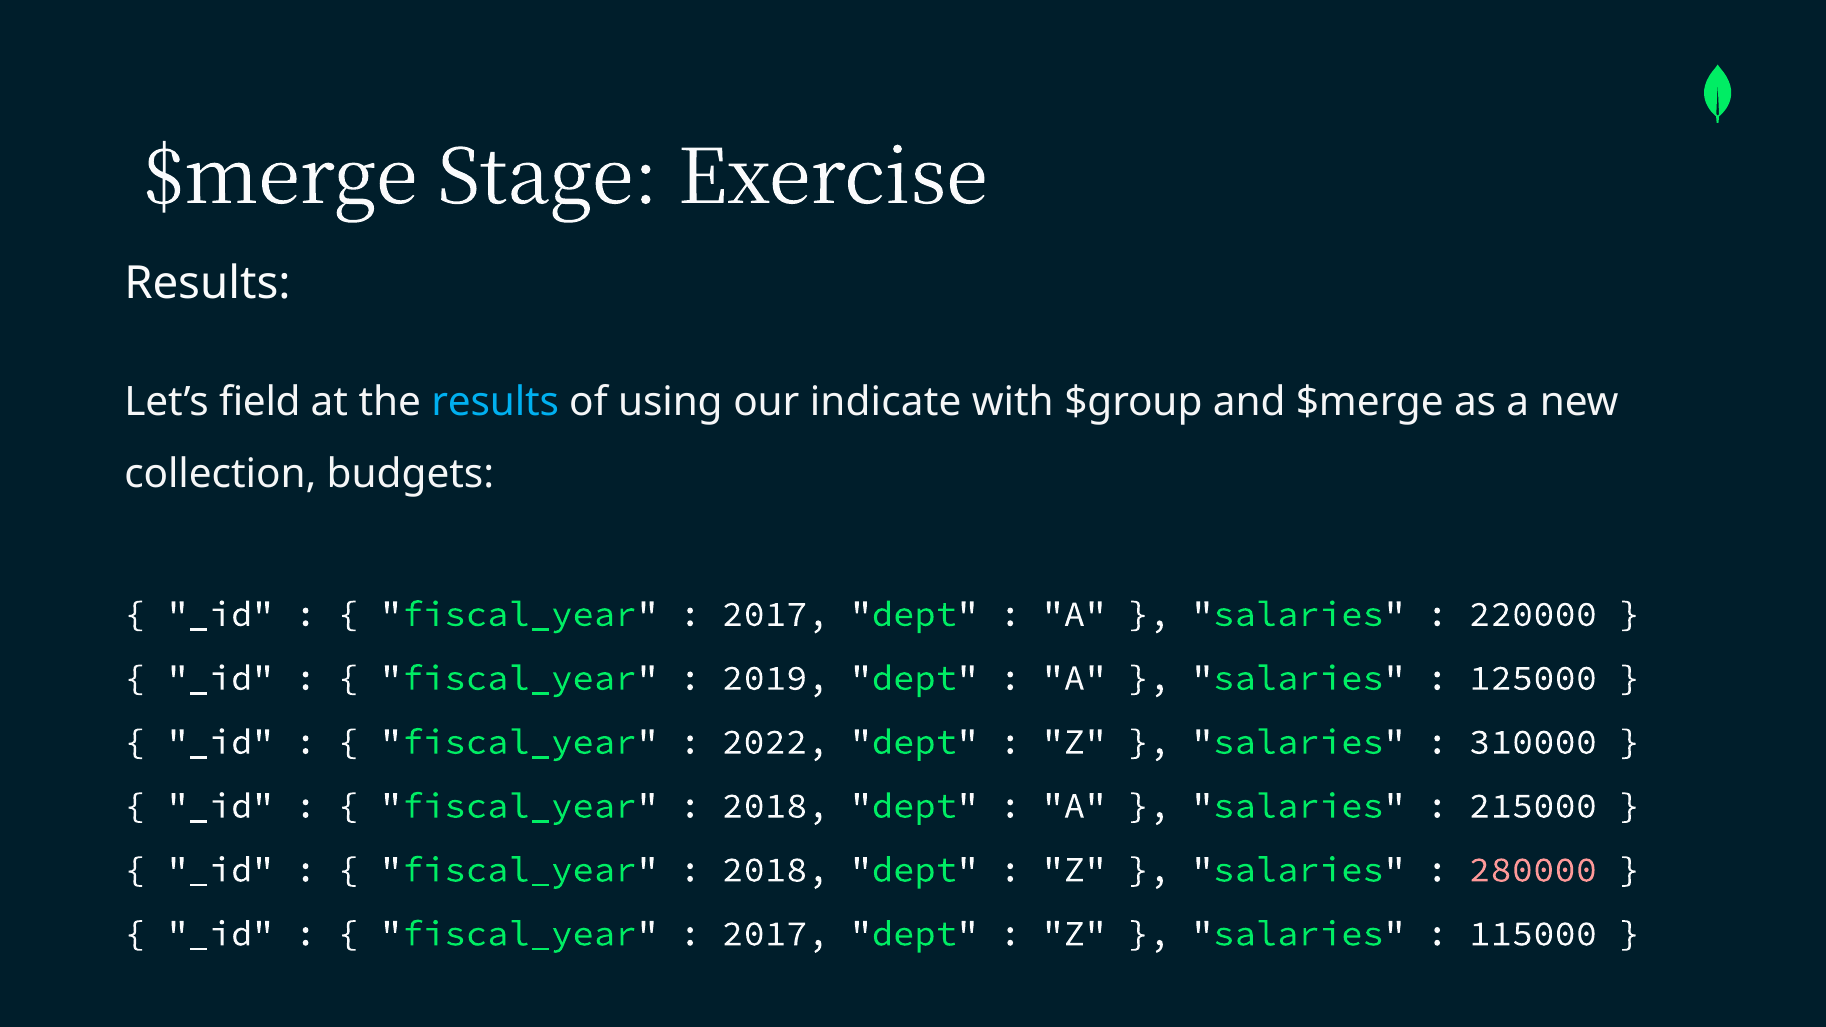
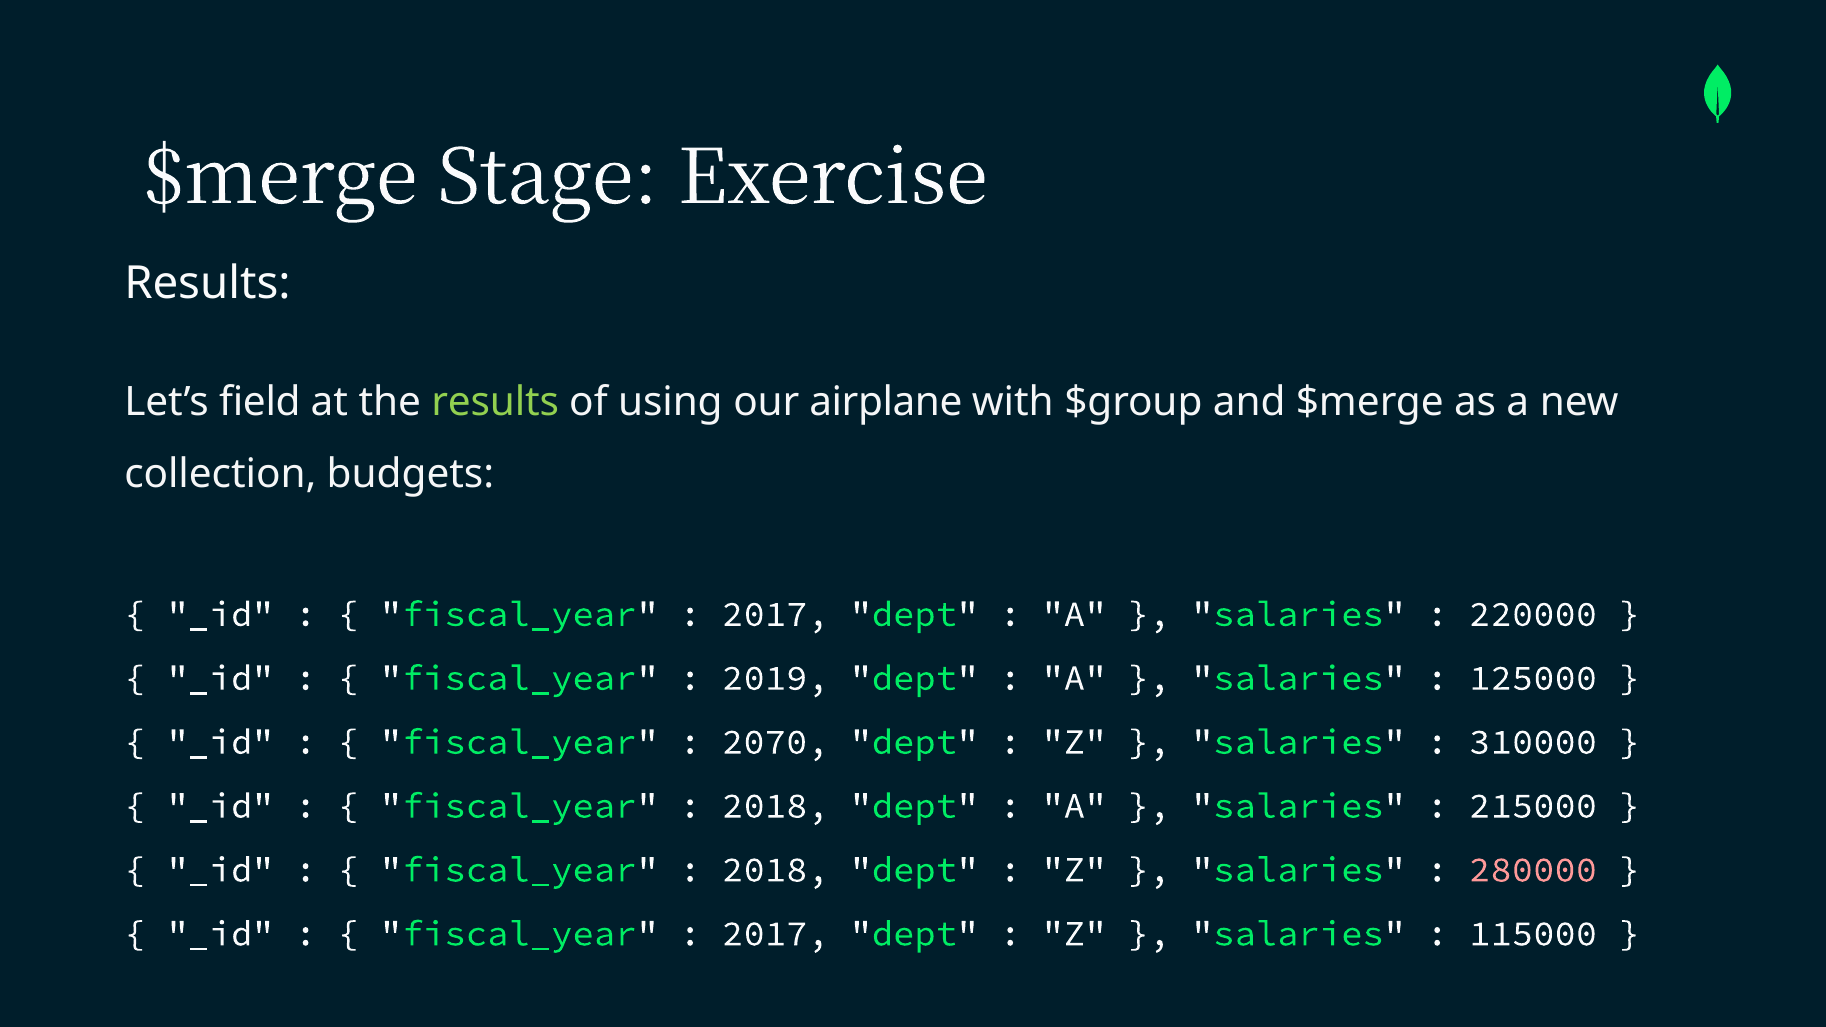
results colour: light blue -> light green (495, 402)
indicate: indicate -> airplane (886, 402)
2022: 2022 -> 2070 (775, 742)
